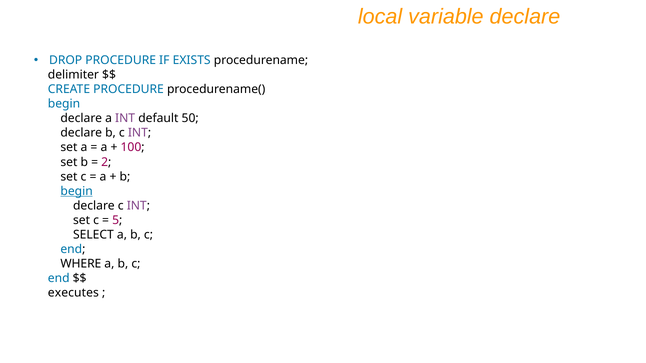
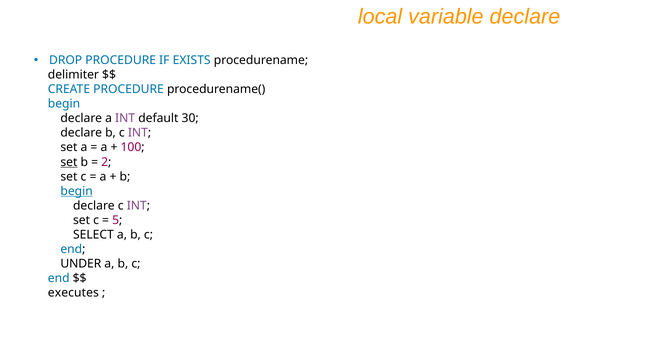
50: 50 -> 30 (190, 119)
set underline: none -> present (69, 162)
WHERE: WHERE -> UNDER (81, 264)
